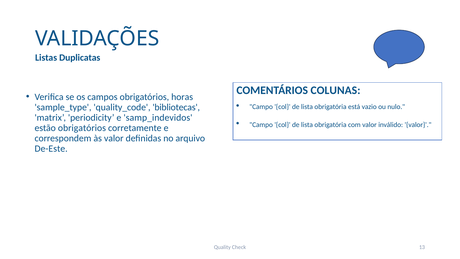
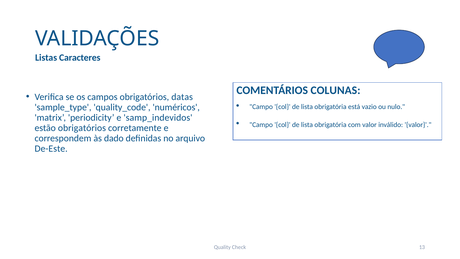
Duplicatas: Duplicatas -> Caracteres (80, 57)
horas: horas -> datas (182, 97)
bibliotecas: bibliotecas -> numéricos (176, 107)
às valor: valor -> dado (114, 138)
